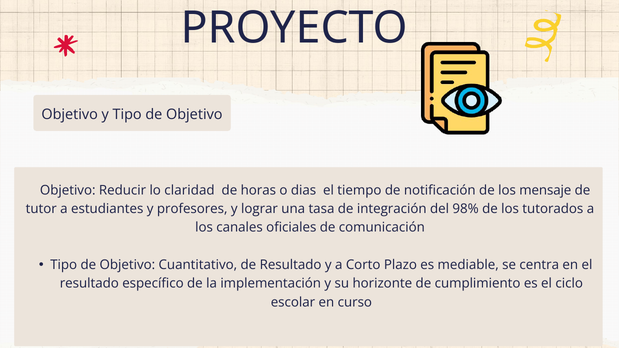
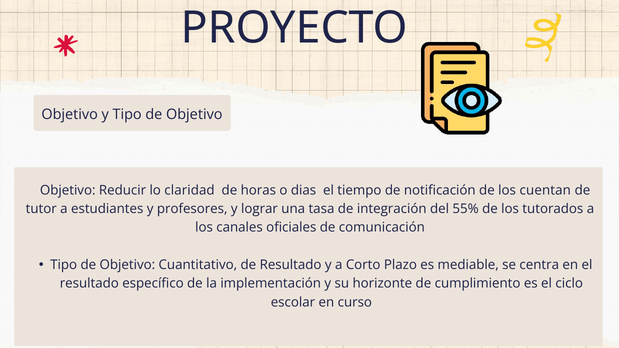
mensaje: mensaje -> cuentan (545, 190)
98%: 98% -> 55% (466, 209)
